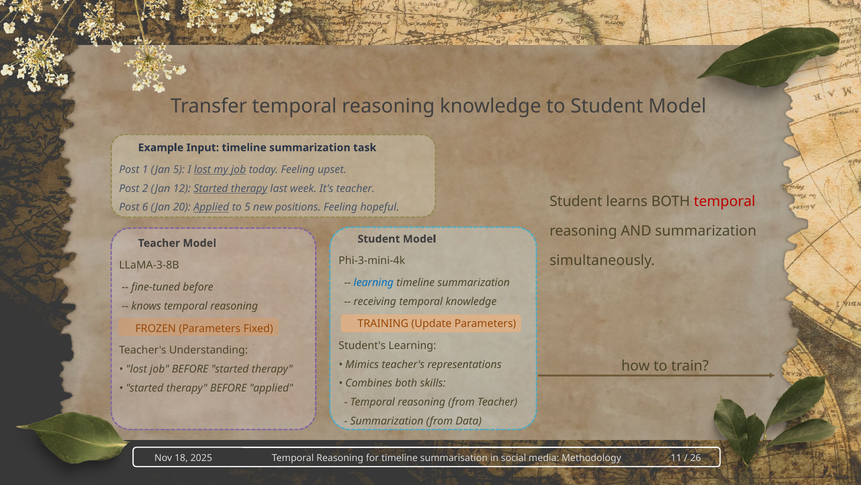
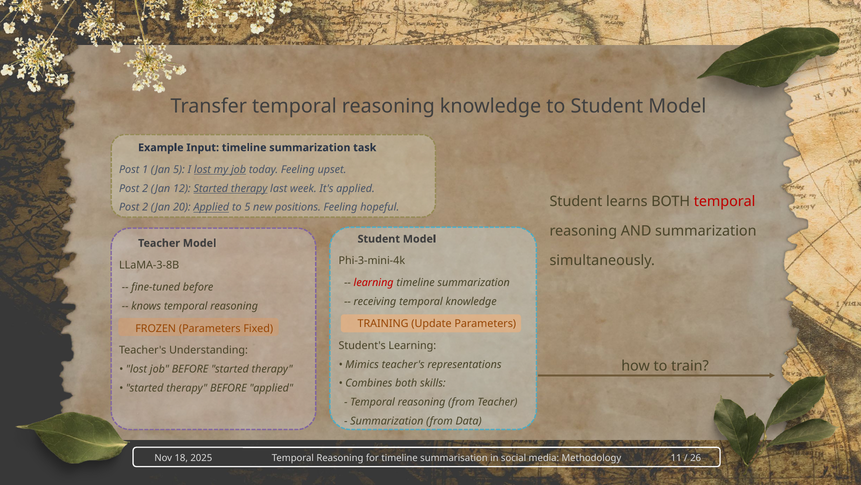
It's teacher: teacher -> applied (355, 188)
6: 6 -> 2 (145, 207)
learning colour: blue -> red (374, 282)
